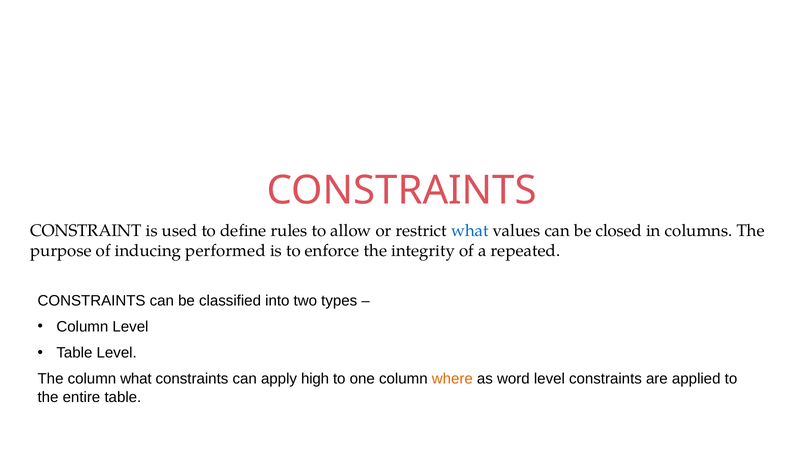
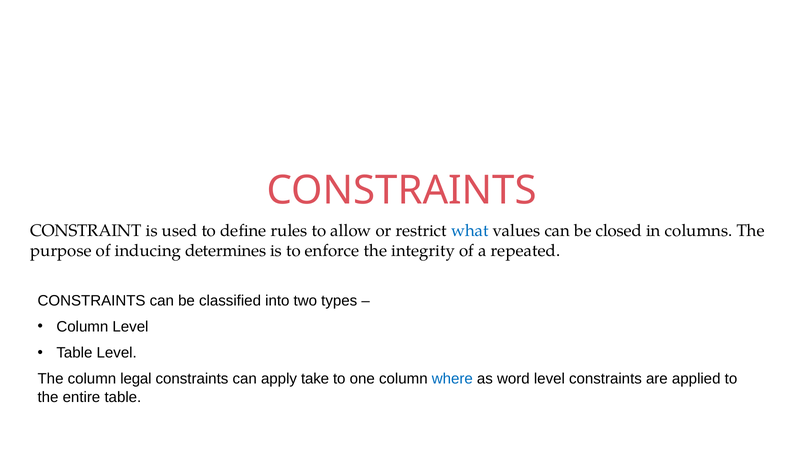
performed: performed -> determines (226, 251)
column what: what -> legal (136, 379)
high: high -> take (315, 379)
where colour: orange -> blue (452, 379)
